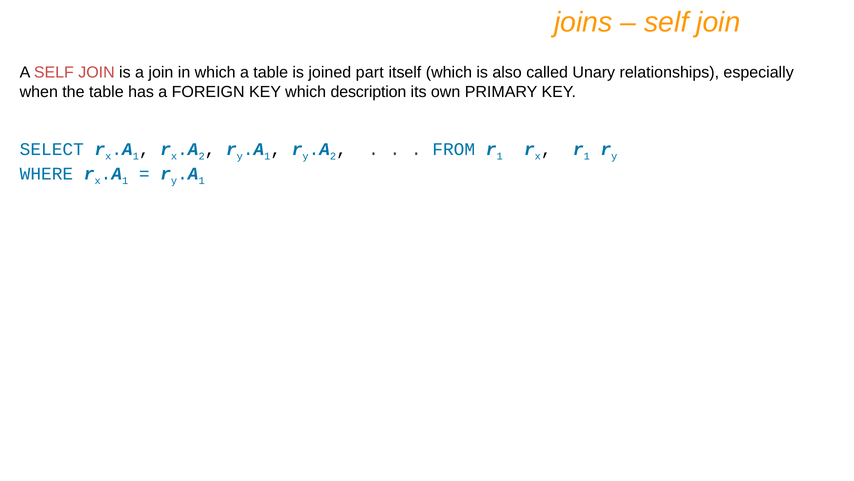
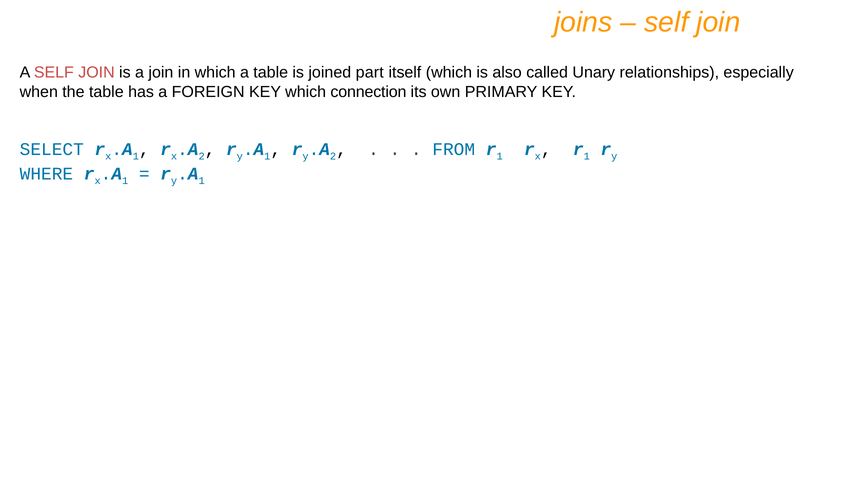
description: description -> connection (368, 92)
